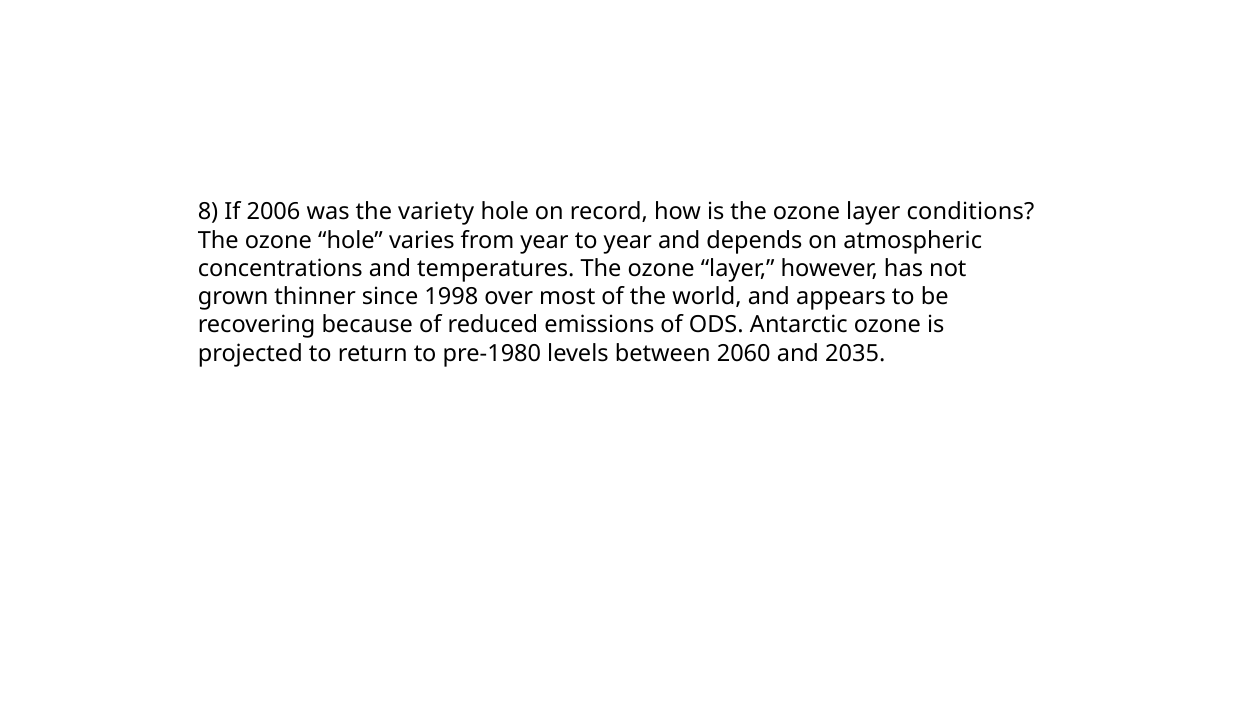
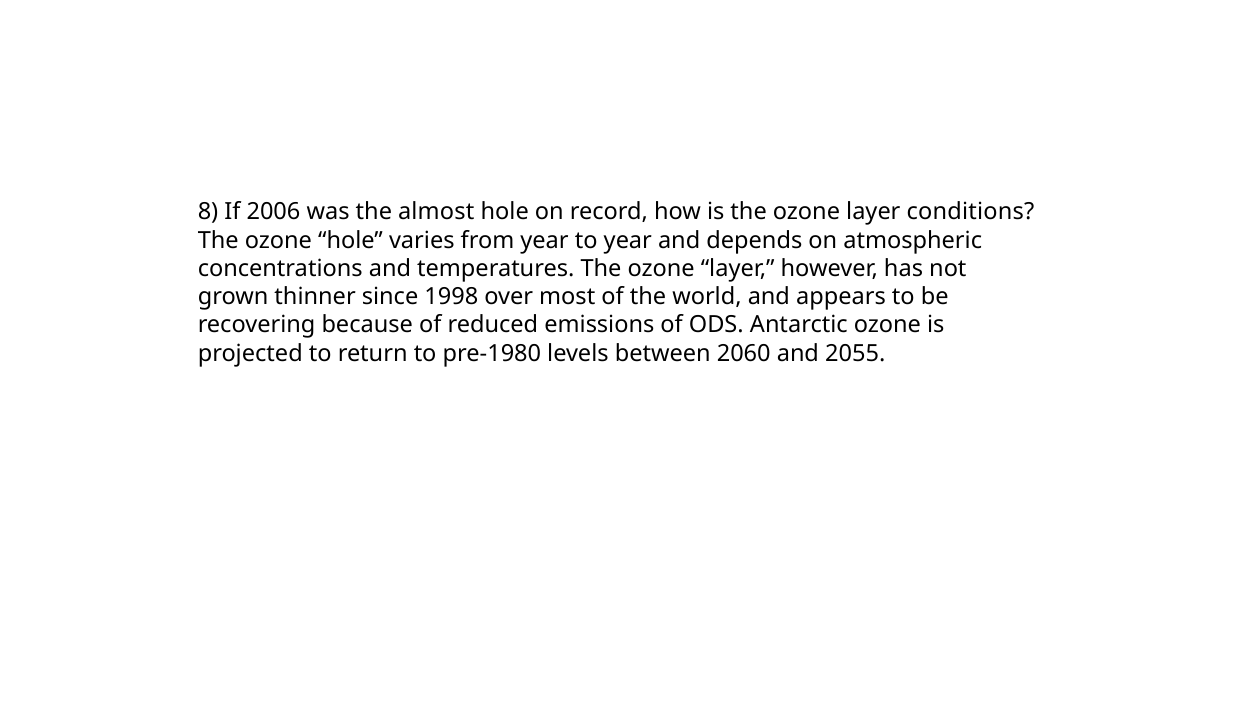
variety: variety -> almost (436, 212)
2035: 2035 -> 2055 (855, 353)
